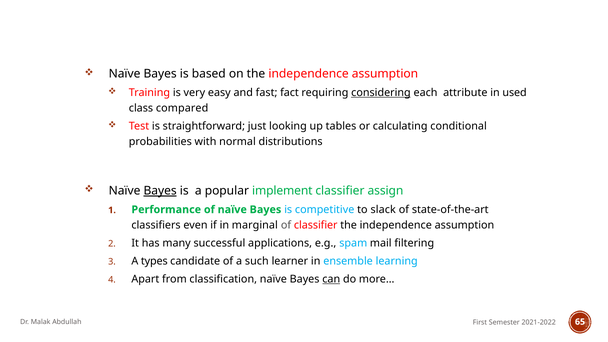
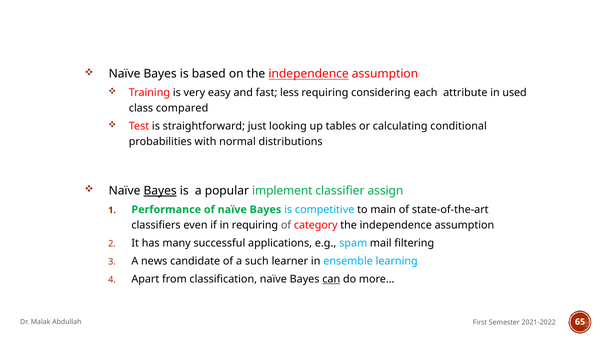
independence underline: none -> present (309, 74)
fact: fact -> less (290, 93)
considering underline: present -> none (381, 93)
slack: slack -> main (383, 210)
in marginal: marginal -> requiring (255, 225)
of classifier: classifier -> category (316, 225)
types: types -> news (154, 261)
